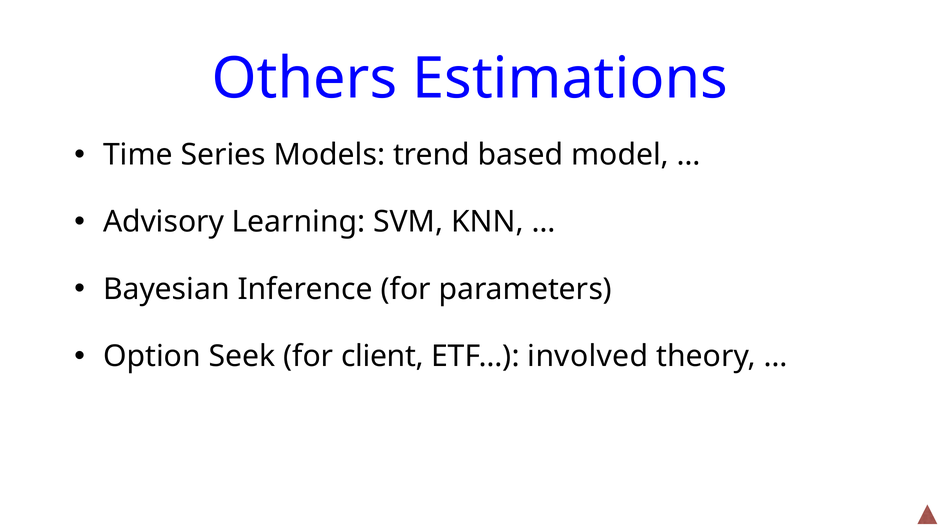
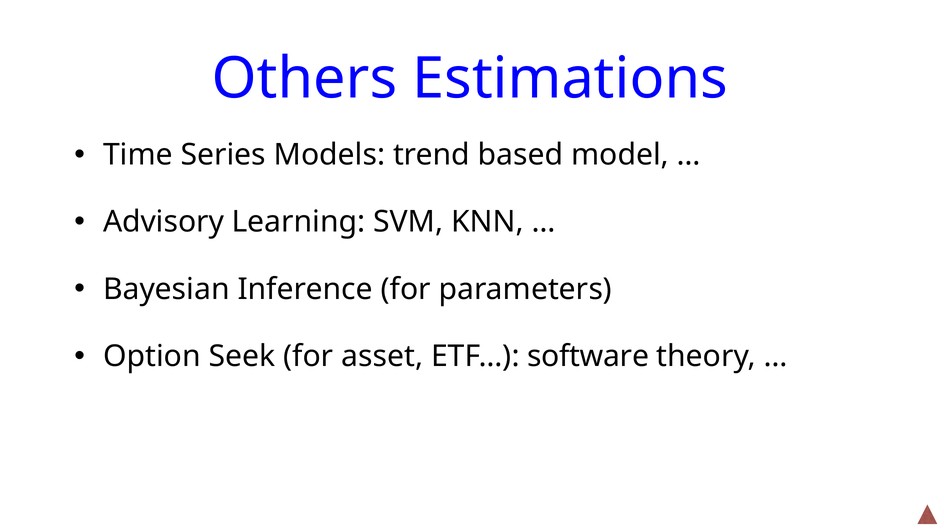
client: client -> asset (382, 356)
involved: involved -> software (588, 356)
